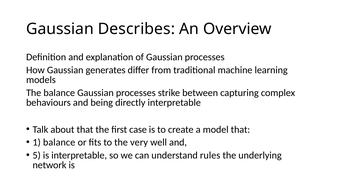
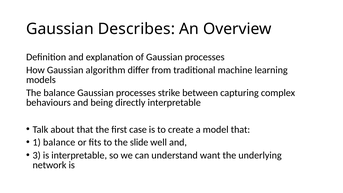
generates: generates -> algorithm (106, 70)
very: very -> slide (139, 142)
5: 5 -> 3 (37, 155)
rules: rules -> want (210, 155)
